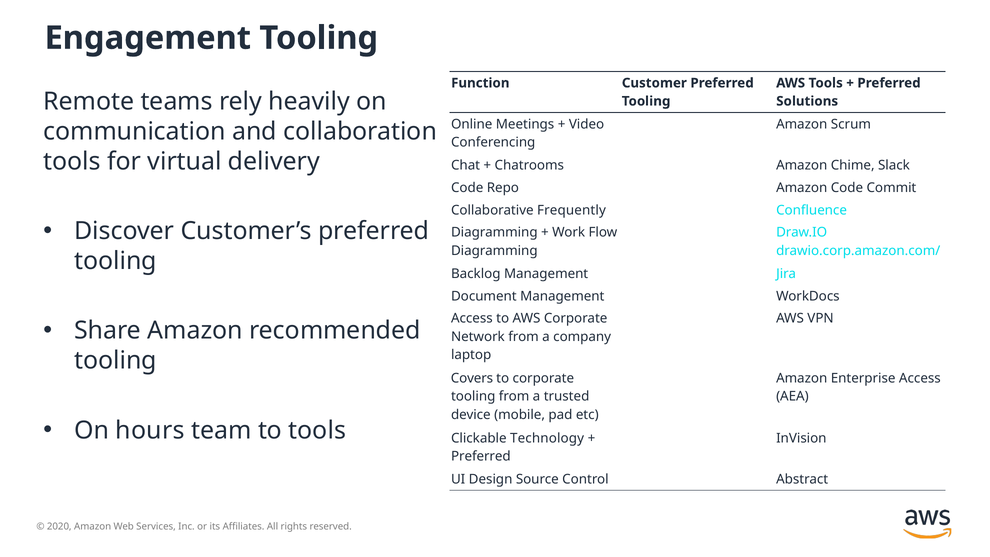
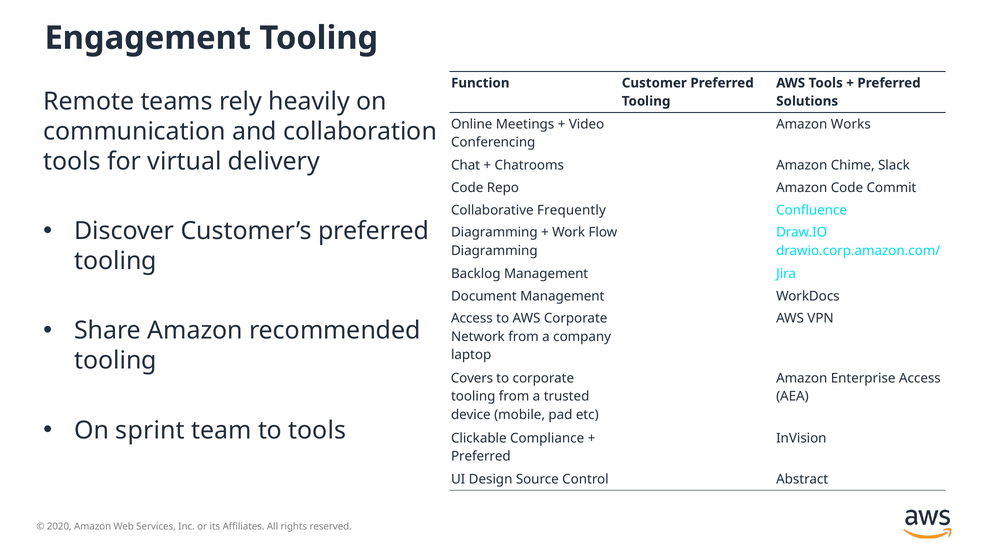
Scrum: Scrum -> Works (851, 124)
hours: hours -> sprint (150, 430)
Technology: Technology -> Compliance (547, 438)
